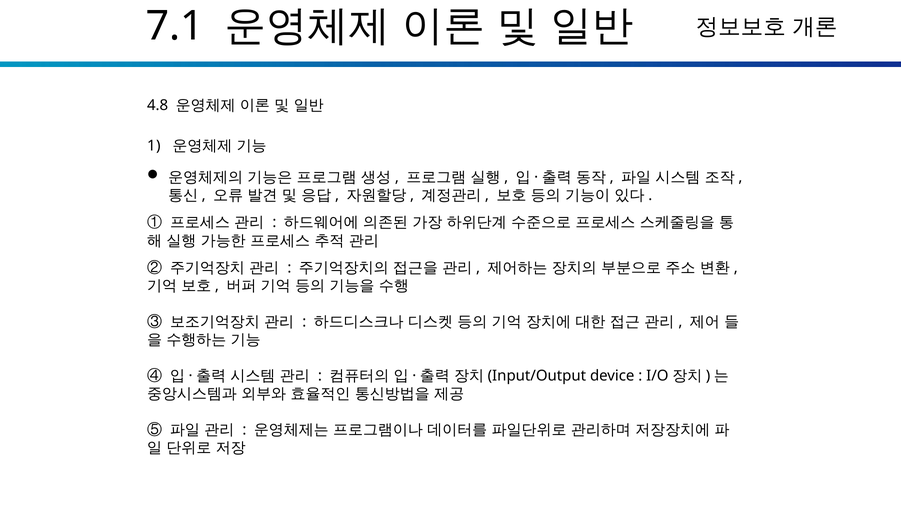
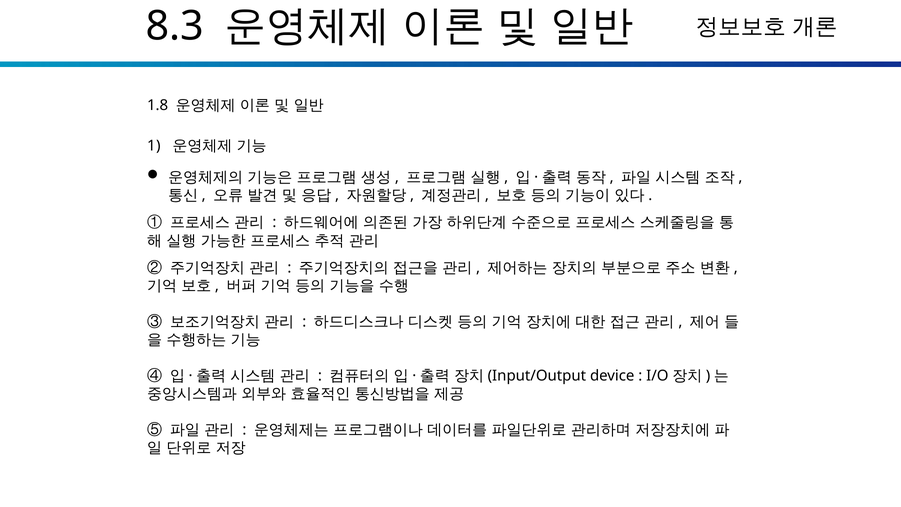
7.1: 7.1 -> 8.3 (175, 26)
4.8: 4.8 -> 1.8 (158, 105)
